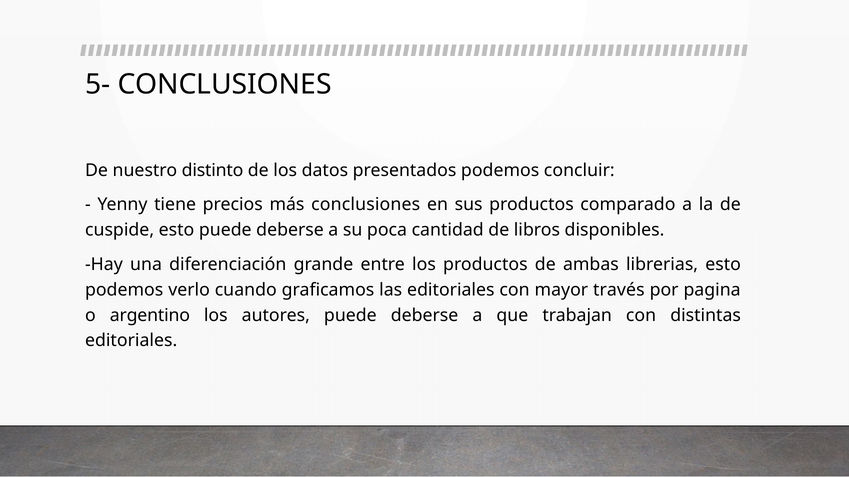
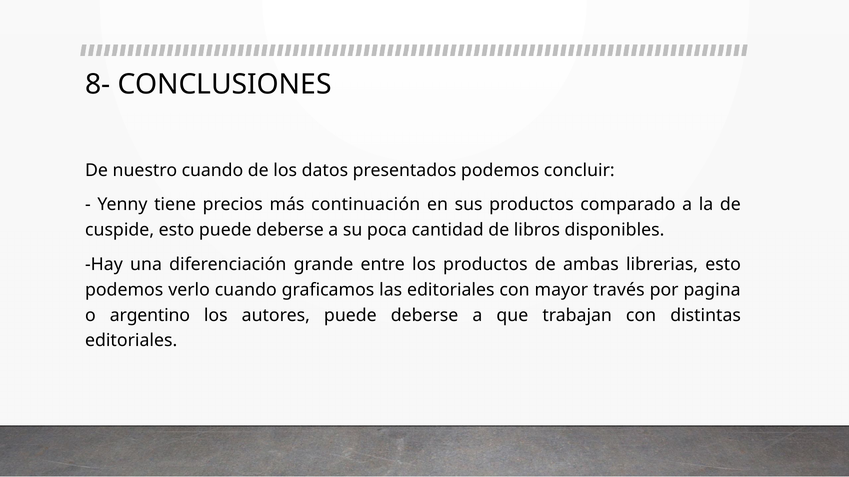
5-: 5- -> 8- (98, 85)
nuestro distinto: distinto -> cuando (212, 171)
más conclusiones: conclusiones -> continuación (366, 205)
